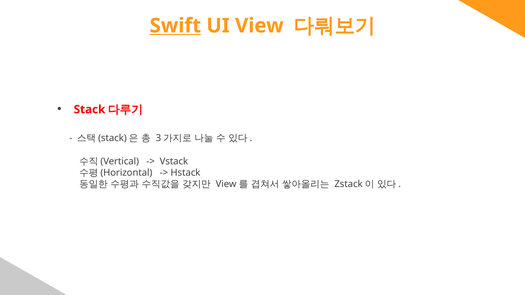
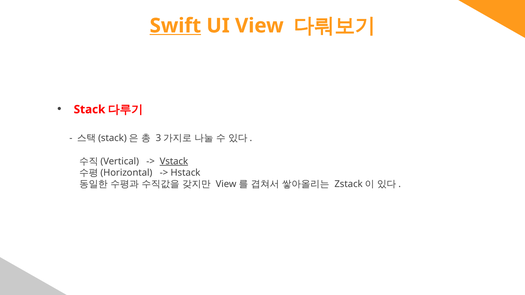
Vstack underline: none -> present (174, 162)
